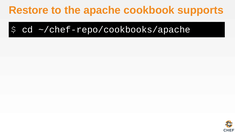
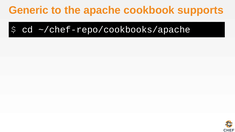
Restore: Restore -> Generic (29, 10)
